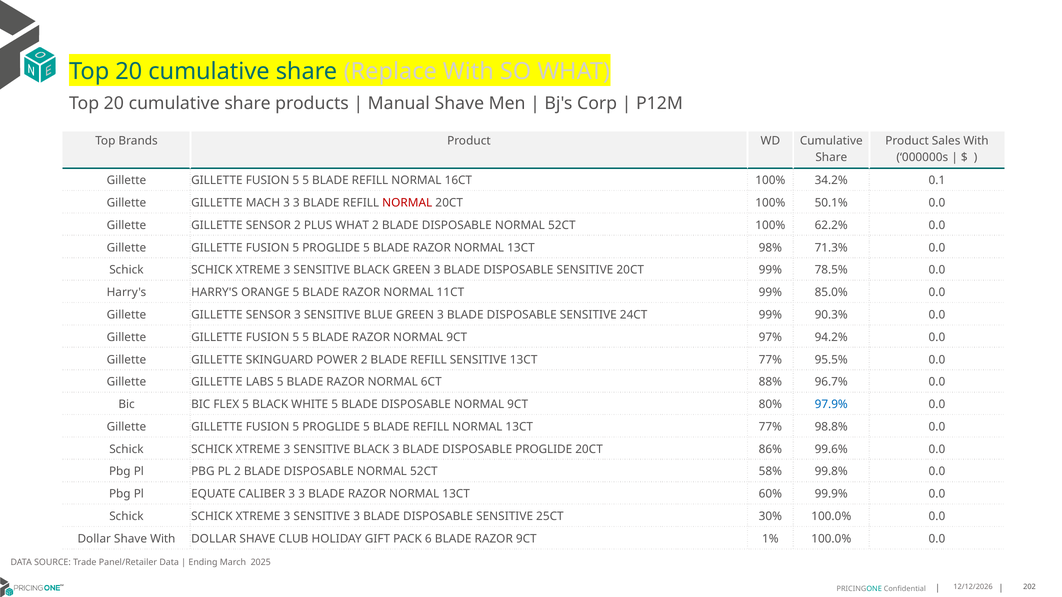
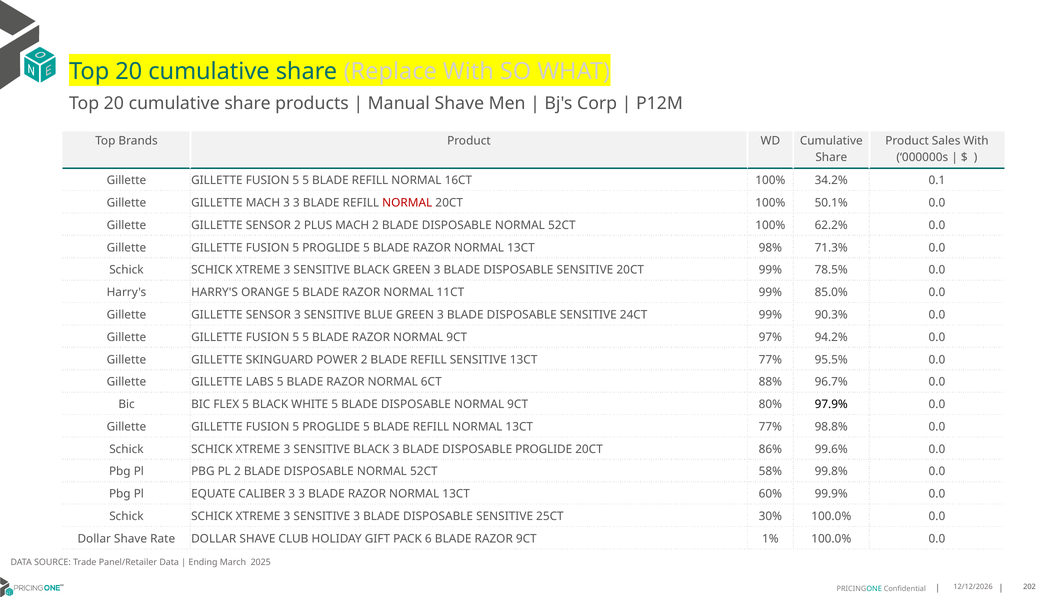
PLUS WHAT: WHAT -> MACH (352, 225)
97.9% colour: blue -> black (831, 405)
Shave With: With -> Rate (163, 539)
